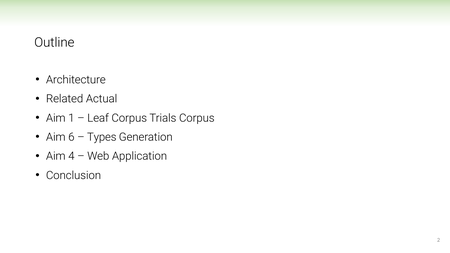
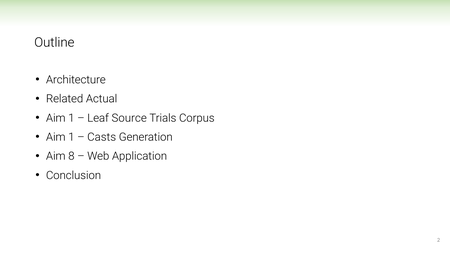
Leaf Corpus: Corpus -> Source (129, 118)
6: 6 -> 1 (71, 137)
Types: Types -> Casts (102, 137)
4: 4 -> 8 (71, 156)
